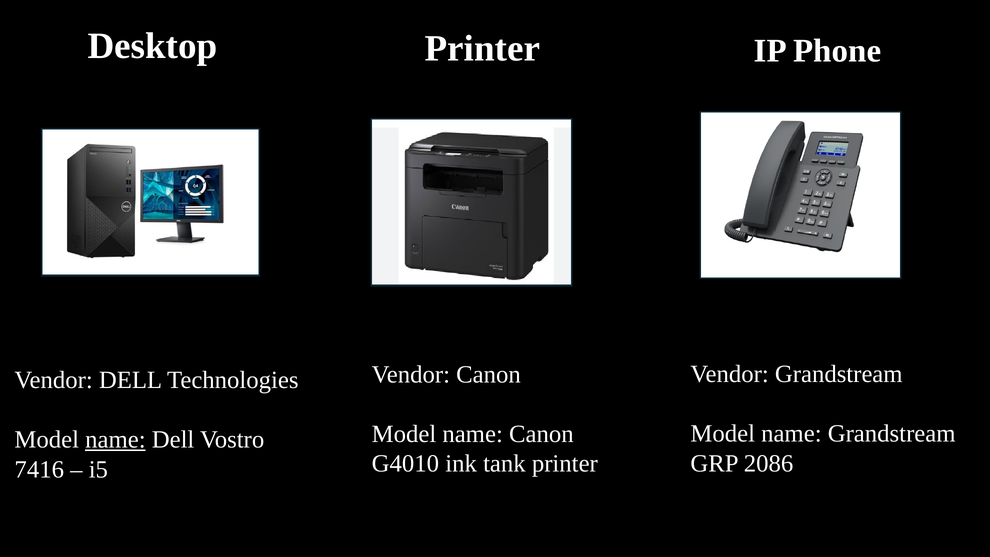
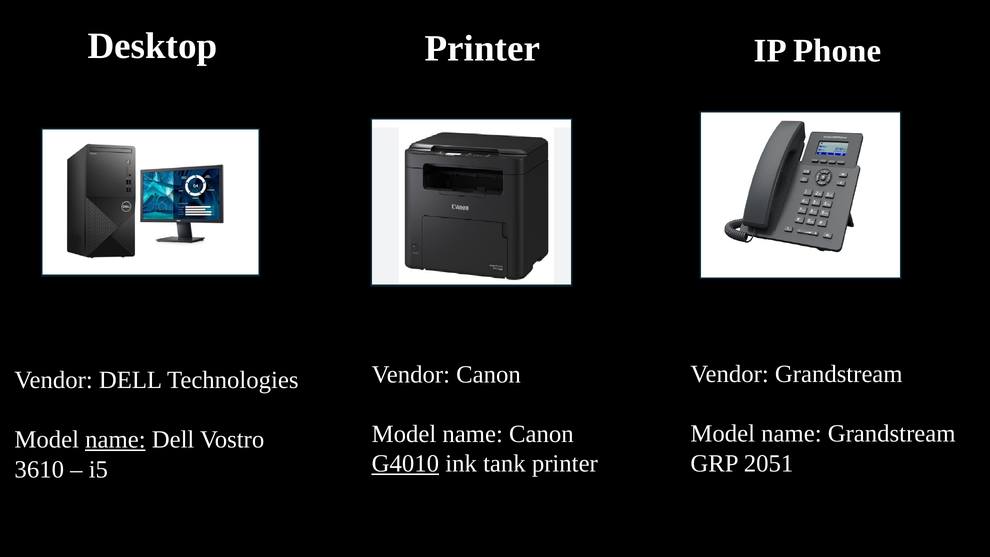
2086: 2086 -> 2051 (769, 463)
G4010 underline: none -> present (405, 464)
7416: 7416 -> 3610 (39, 469)
